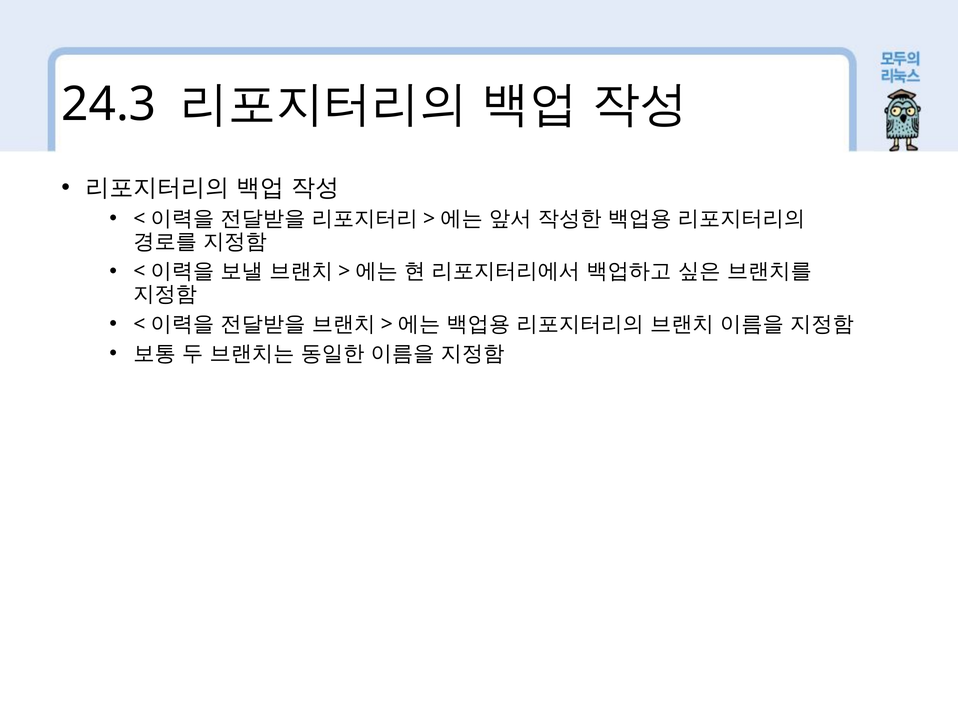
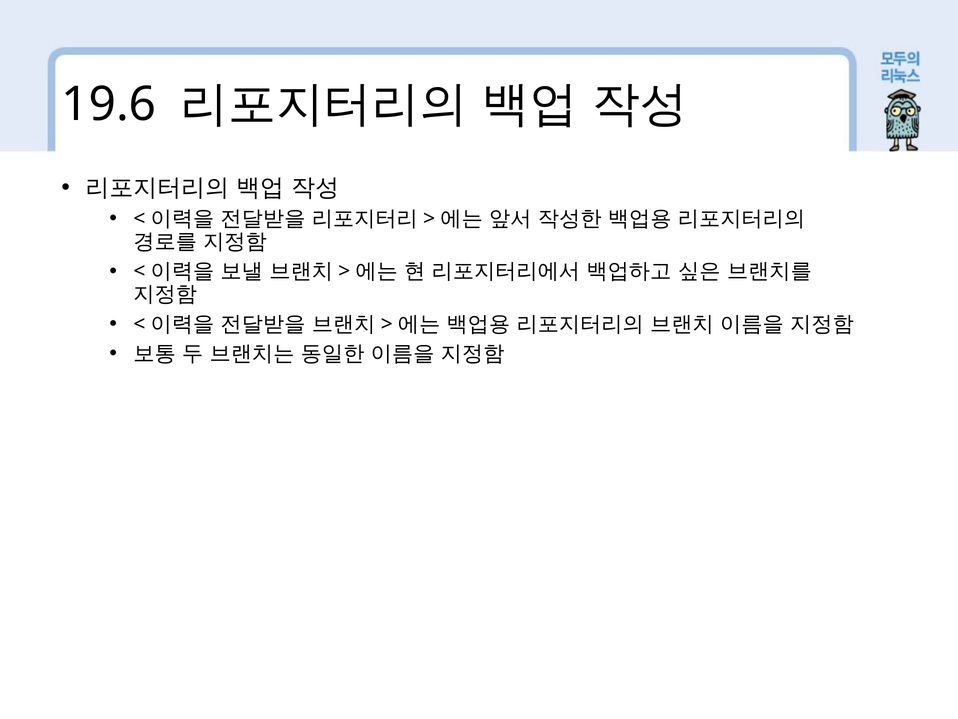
24.3: 24.3 -> 19.6 (109, 104)
